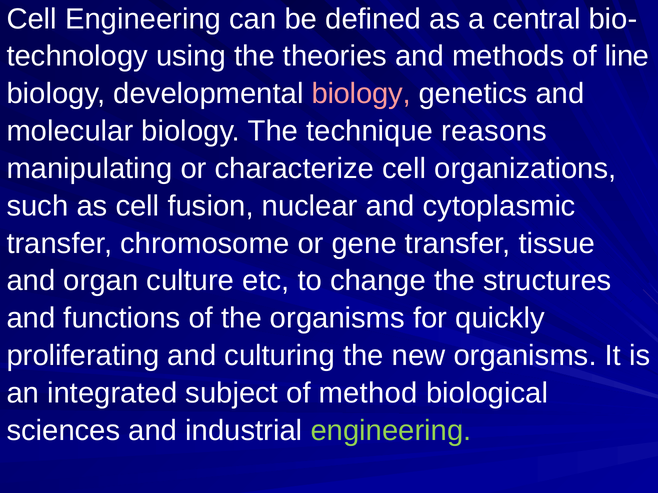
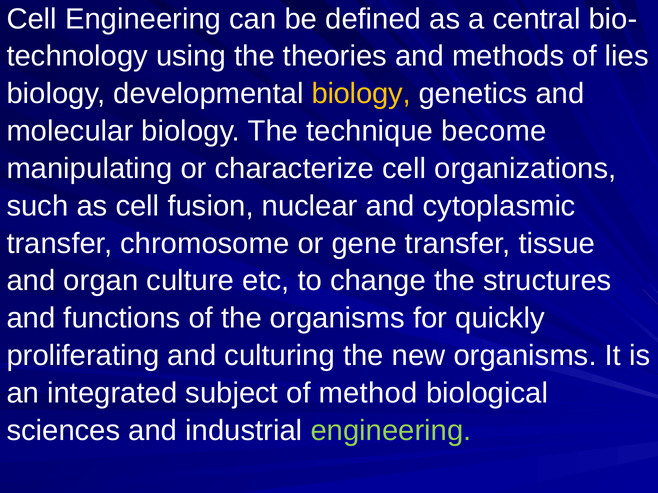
line: line -> lies (627, 56)
biology colour: pink -> yellow (361, 94)
reasons: reasons -> become (494, 131)
